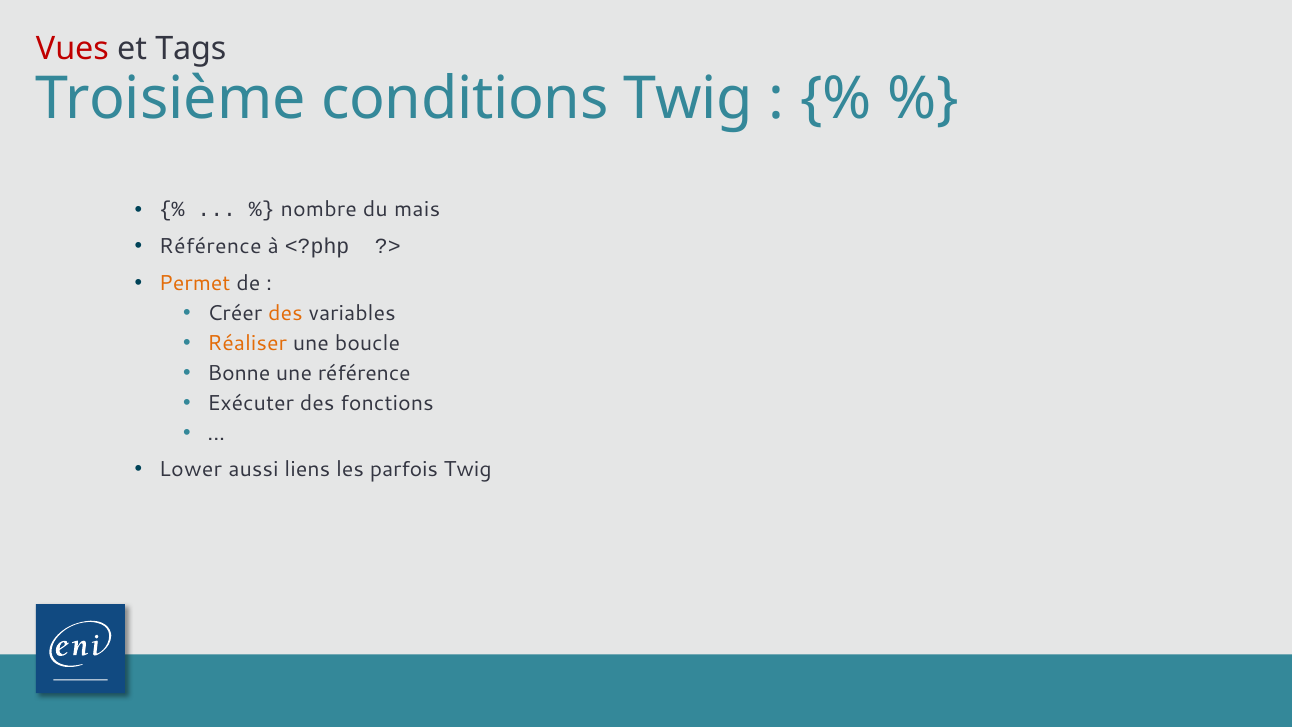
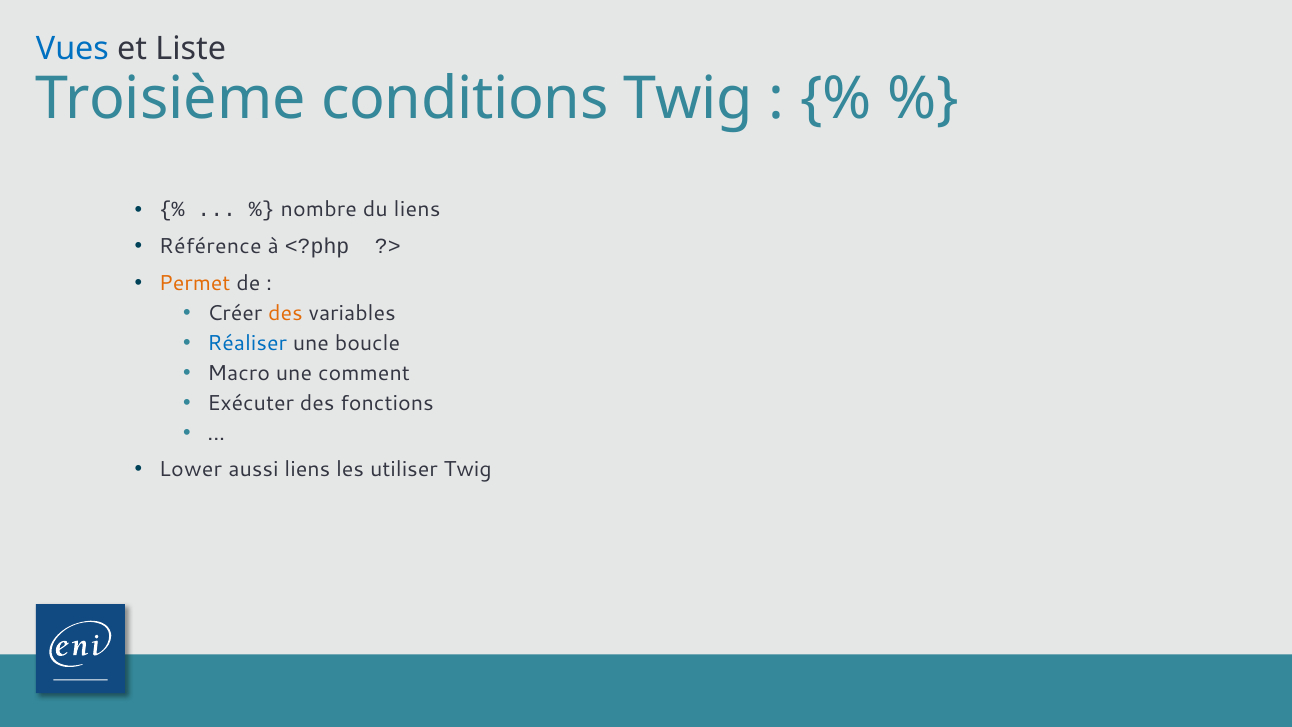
Vues colour: red -> blue (72, 48)
Tags: Tags -> Liste (191, 48)
du mais: mais -> liens (417, 210)
Réaliser colour: orange -> blue (247, 343)
Bonne: Bonne -> Macro (239, 373)
une référence: référence -> comment (364, 373)
parfois: parfois -> utiliser (404, 470)
